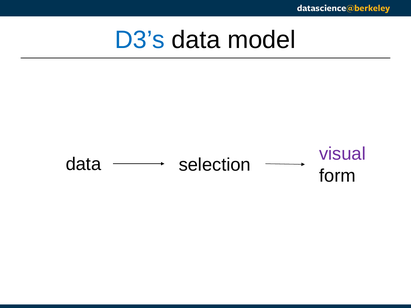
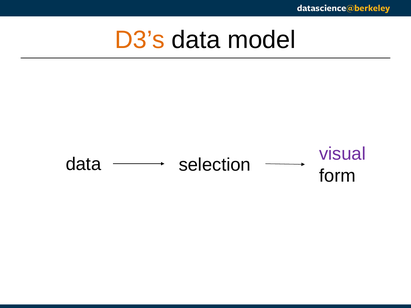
D3’s colour: blue -> orange (140, 40)
